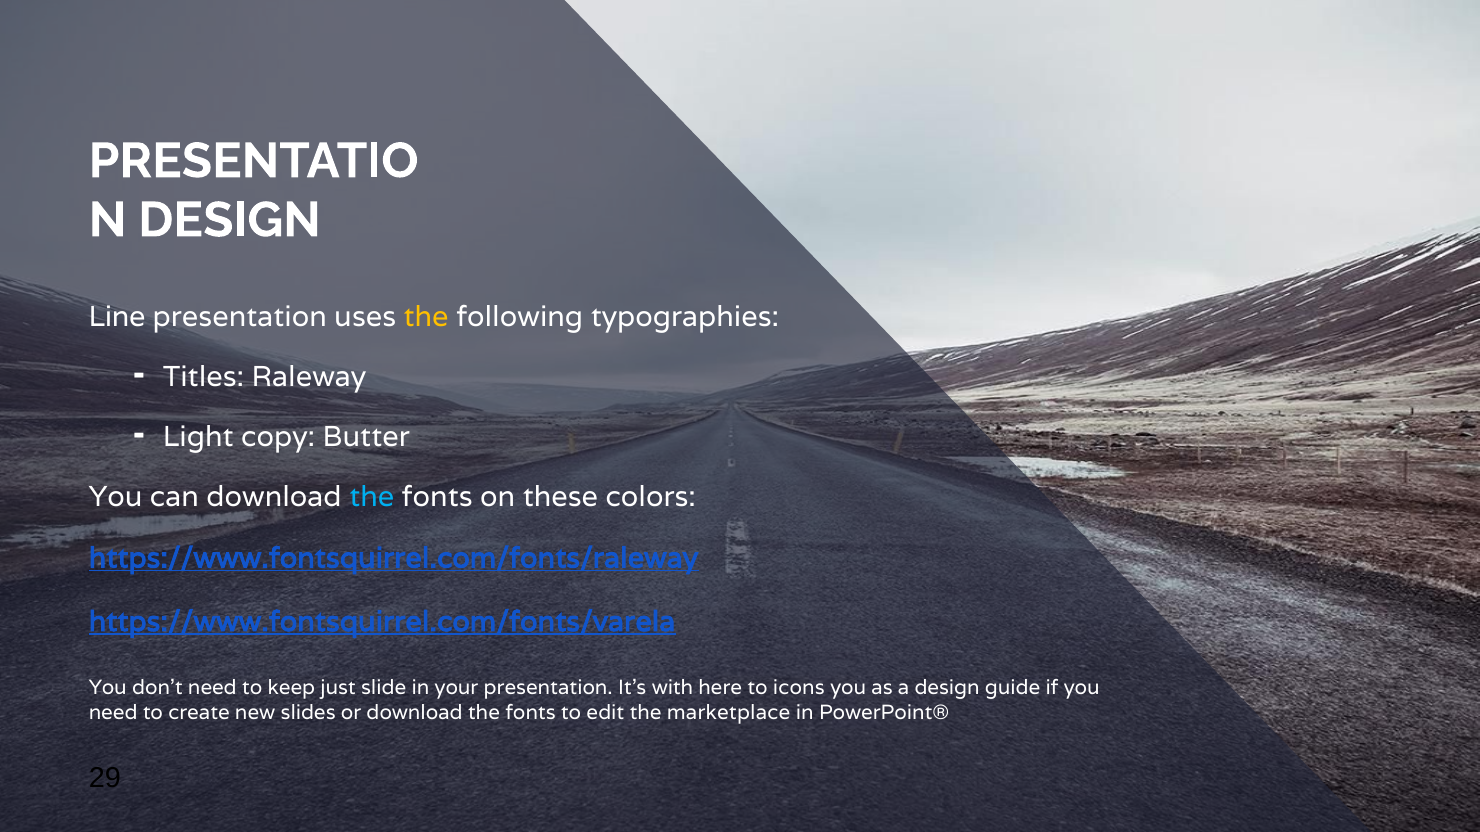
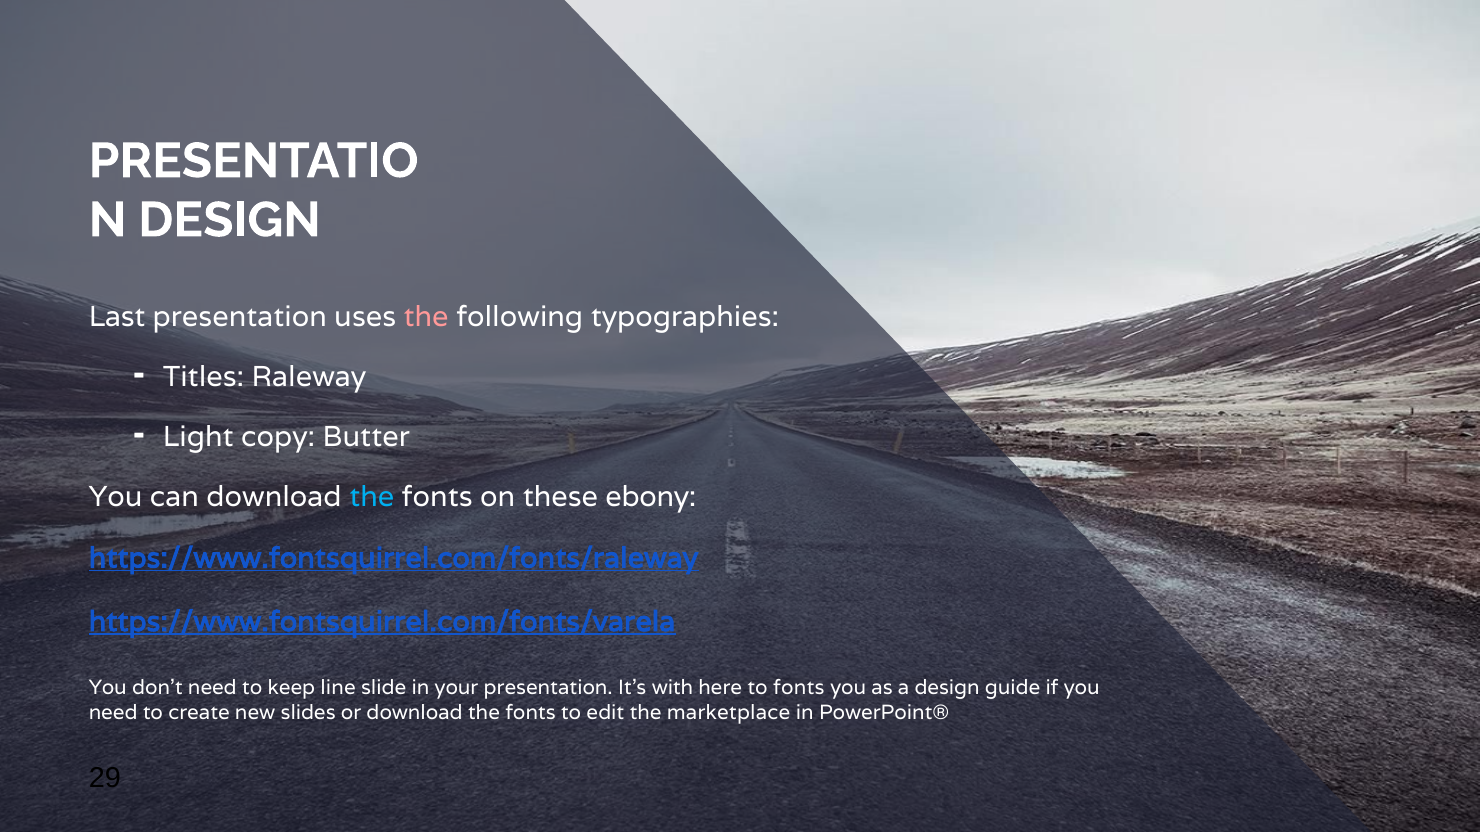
Line: Line -> Last (117, 317)
the colour: yellow -> pink (426, 317)
colors: colors -> ebony (651, 498)
just: just -> line (338, 688)
to icons: icons -> fonts (799, 688)
